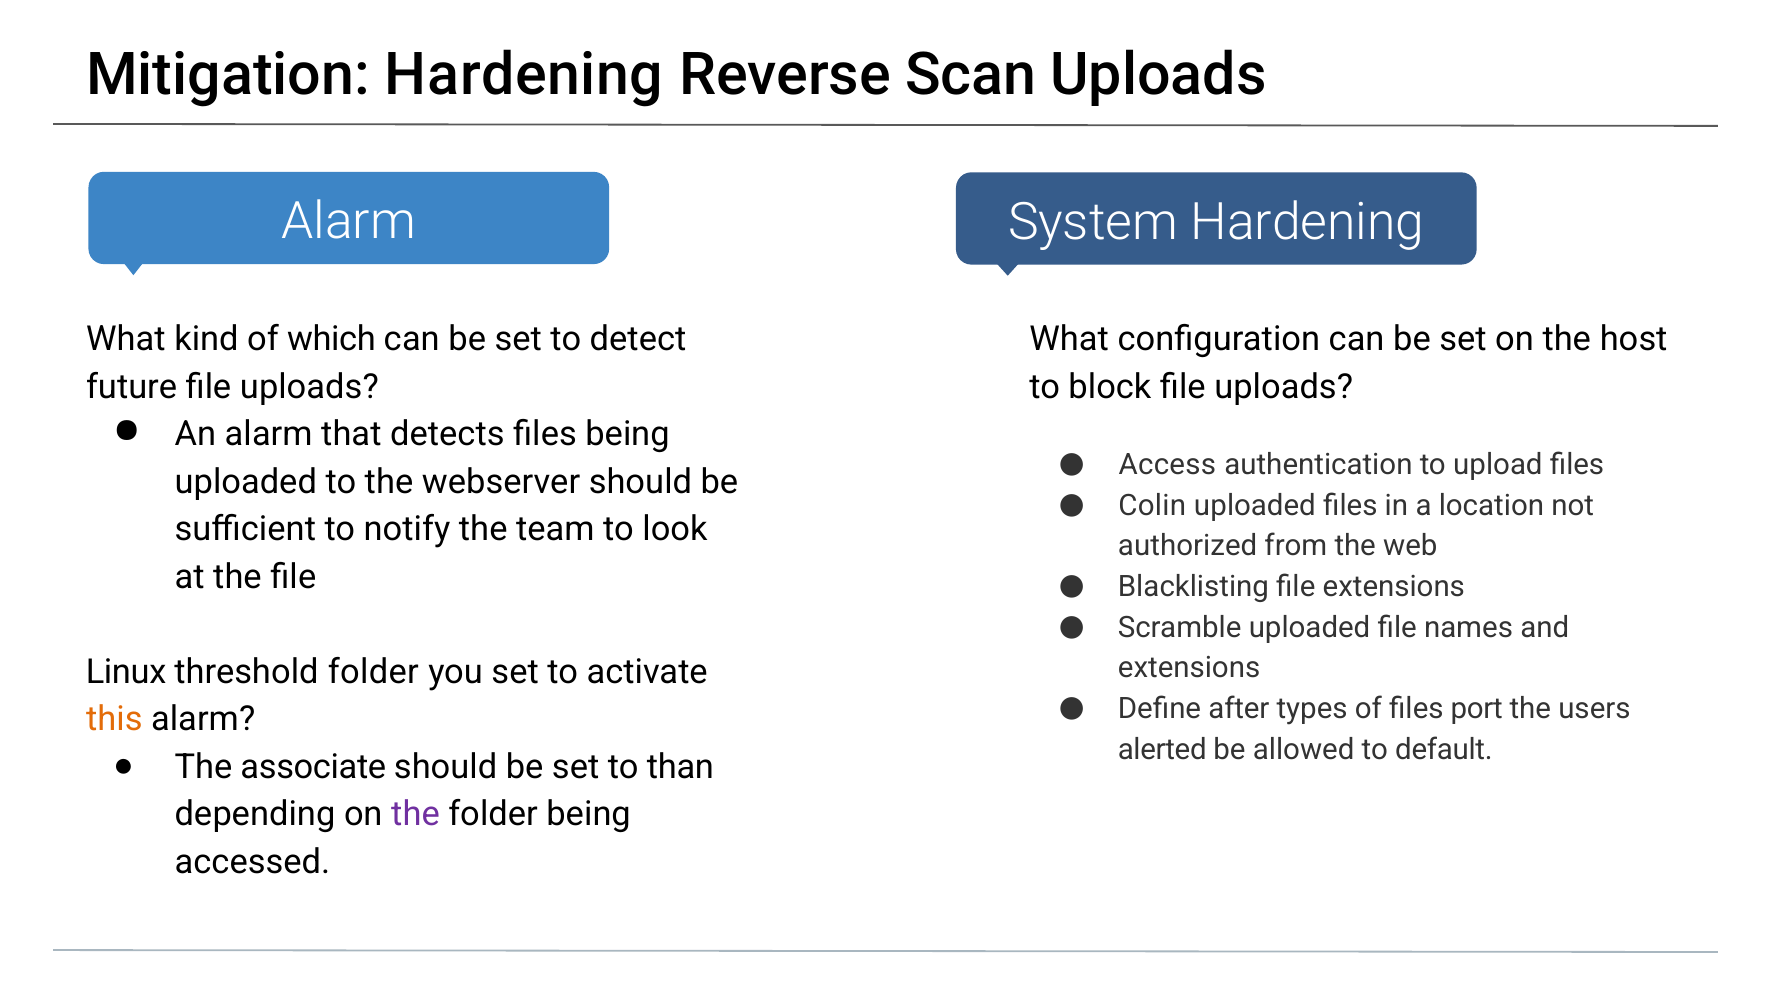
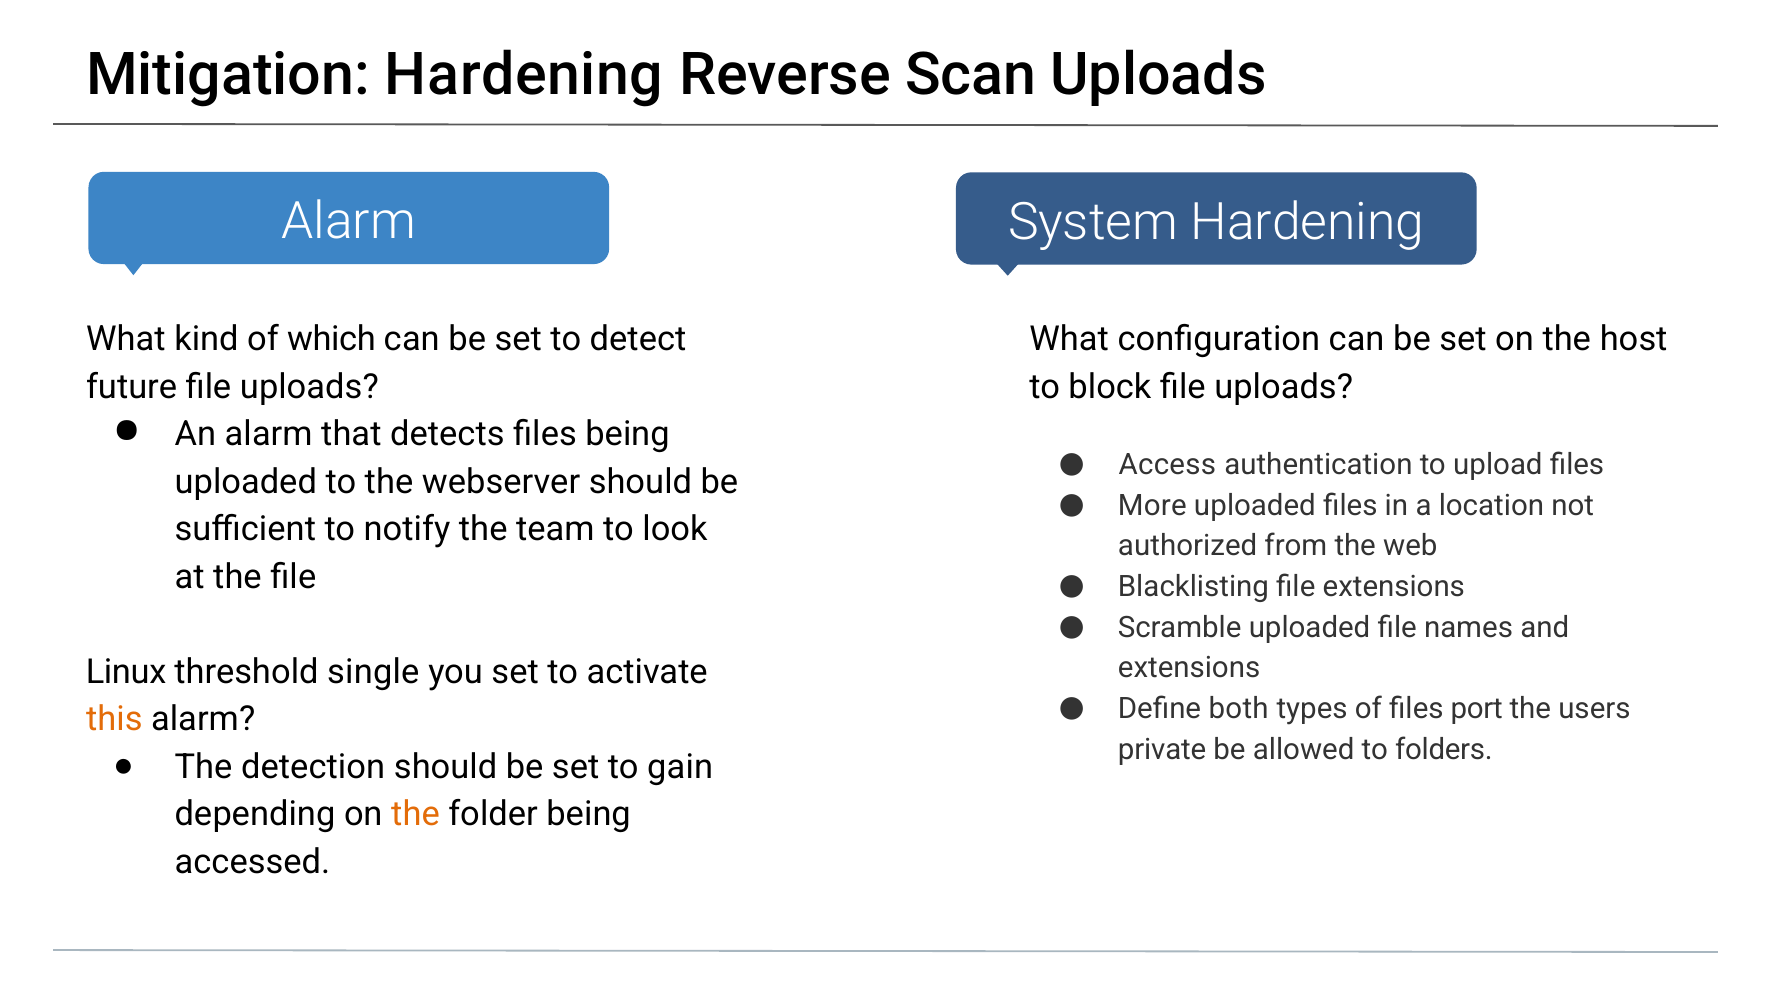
Colin: Colin -> More (1152, 506)
threshold folder: folder -> single (373, 672)
after: after -> both (1239, 709)
alerted: alerted -> private (1162, 750)
default: default -> folders (1444, 750)
associate: associate -> detection (313, 767)
than: than -> gain (680, 767)
the colour: purple -> orange (415, 814)
